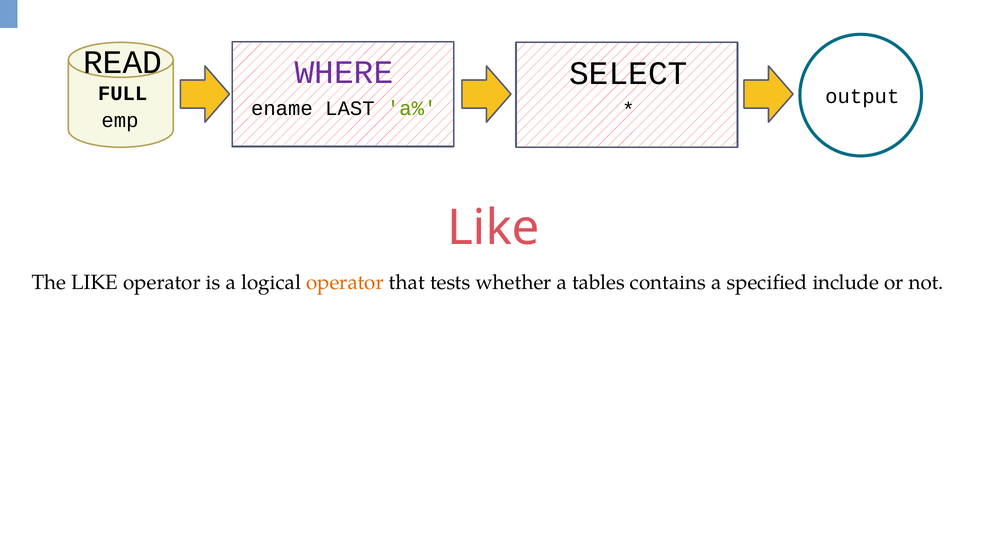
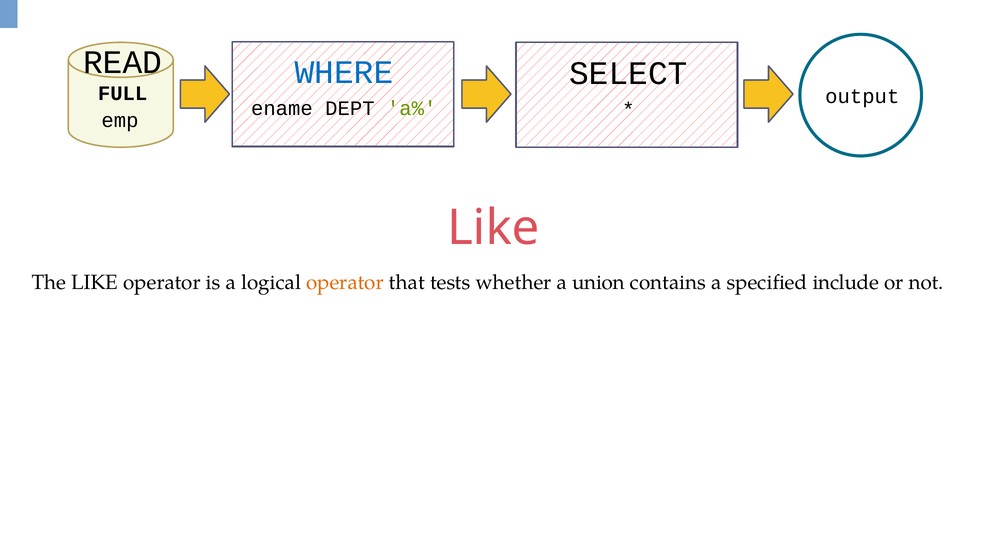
WHERE colour: purple -> blue (344, 72)
LAST: LAST -> DEPT (350, 108)
tables: tables -> union (599, 283)
